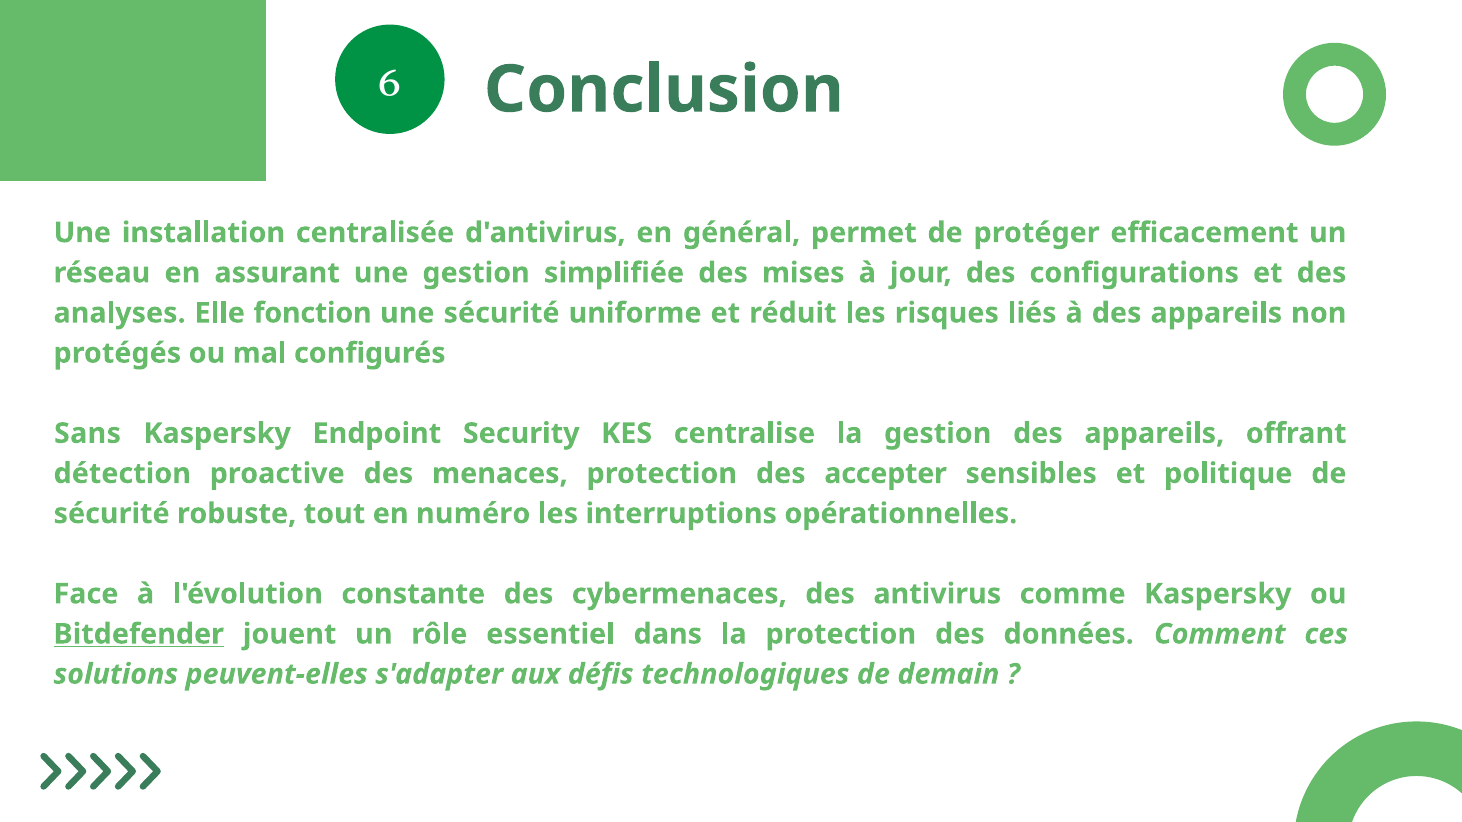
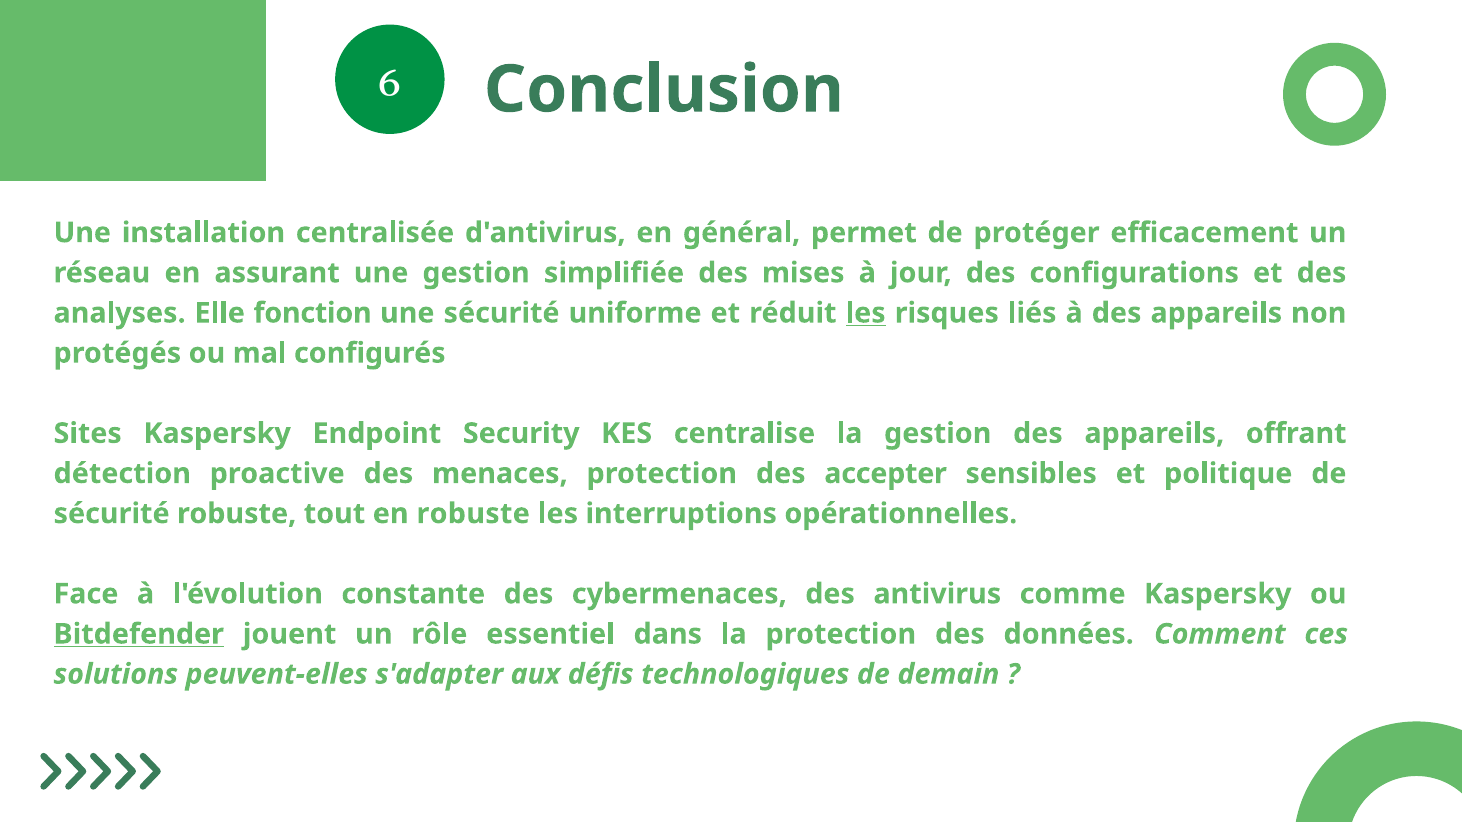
les underline: none -> present (866, 313)
Sans: Sans -> Sites (88, 434)
en numéro: numéro -> robuste (473, 514)
